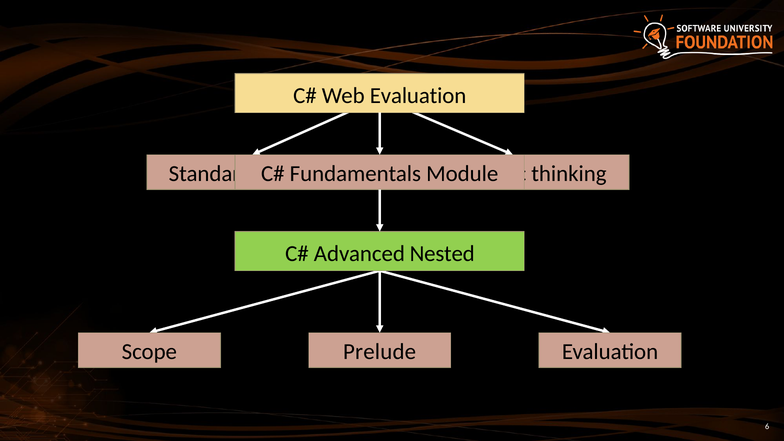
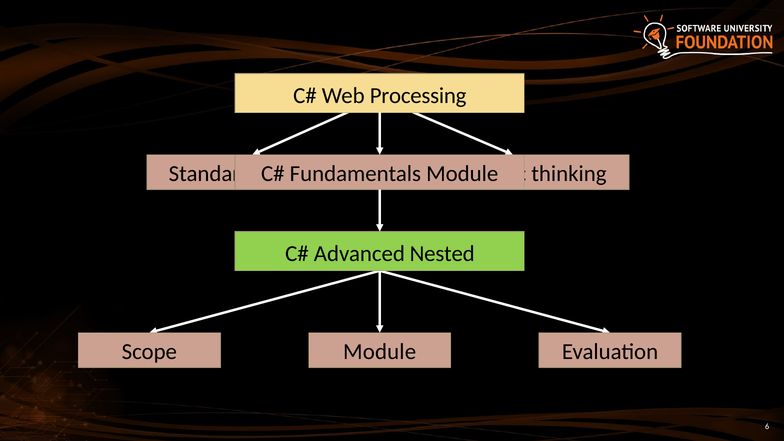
Web Evaluation: Evaluation -> Processing (418, 96)
Prelude: Prelude -> Module (380, 352)
